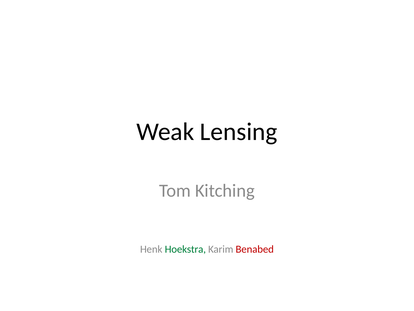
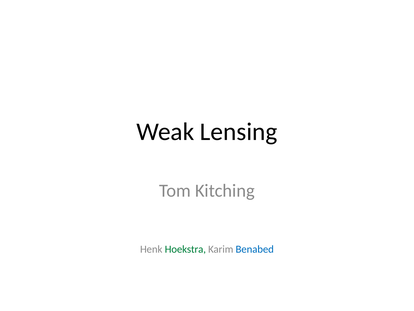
Benabed colour: red -> blue (255, 249)
